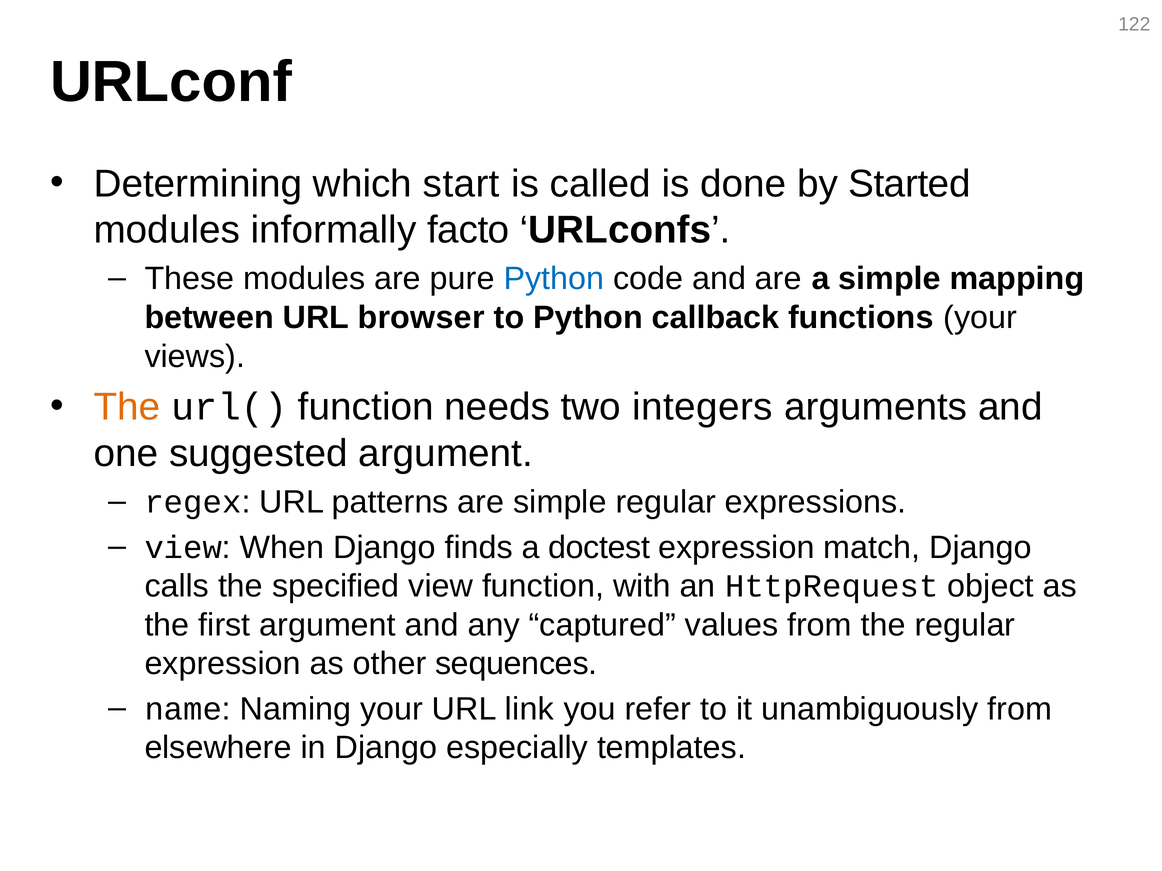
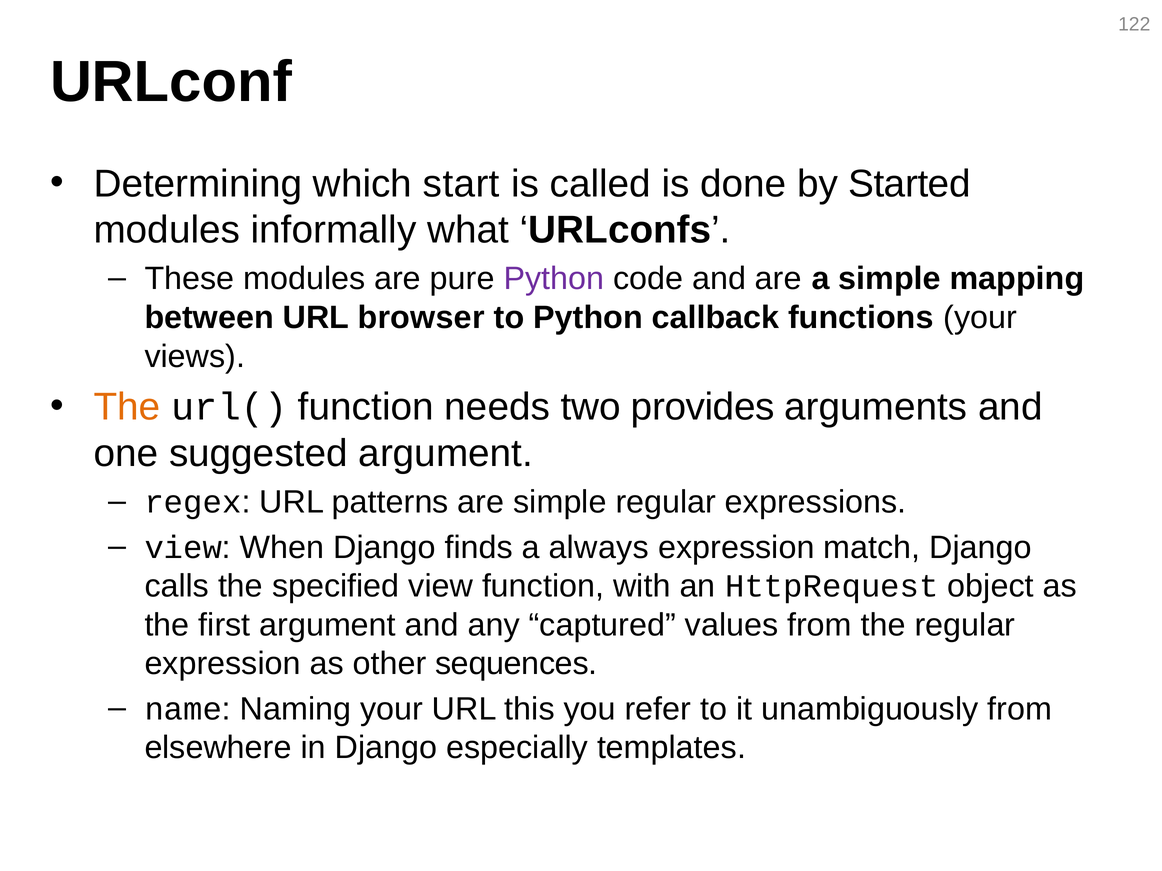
facto: facto -> what (468, 230)
Python colour: blue -> purple (554, 279)
integers: integers -> provides (703, 407)
doctest: doctest -> always (599, 548)
link: link -> this (530, 709)
